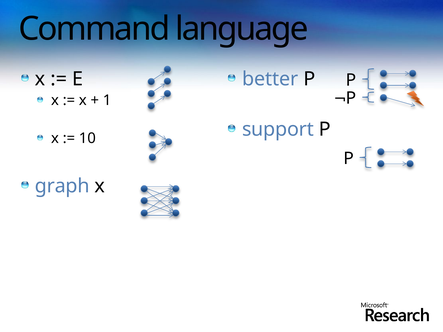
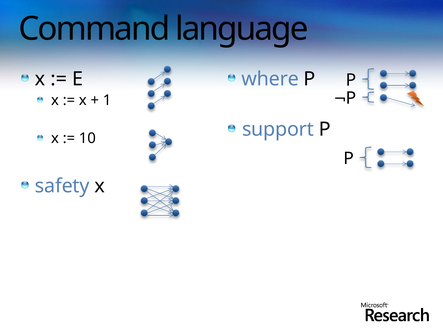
better: better -> where (270, 79)
graph: graph -> safety (62, 186)
